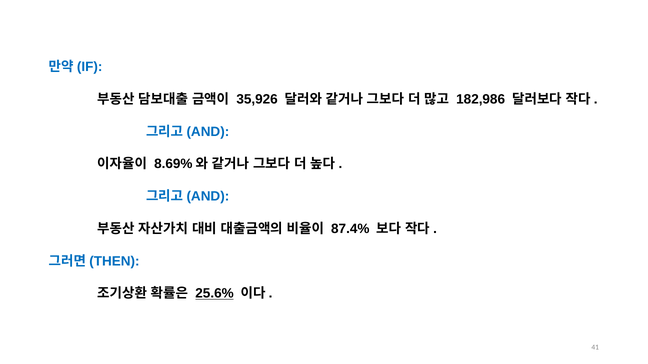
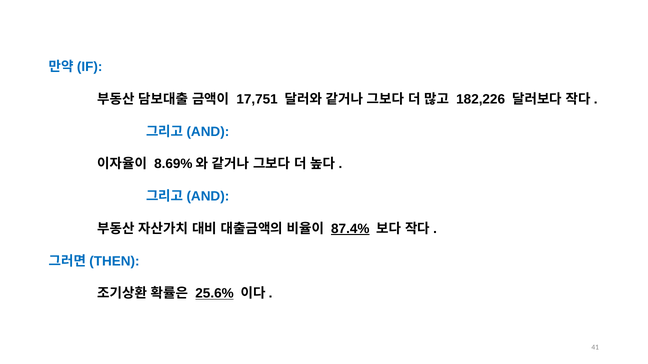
35,926: 35,926 -> 17,751 (257, 99)
182,986: 182,986 -> 182,226 (481, 99)
87.4% underline: none -> present (350, 229)
